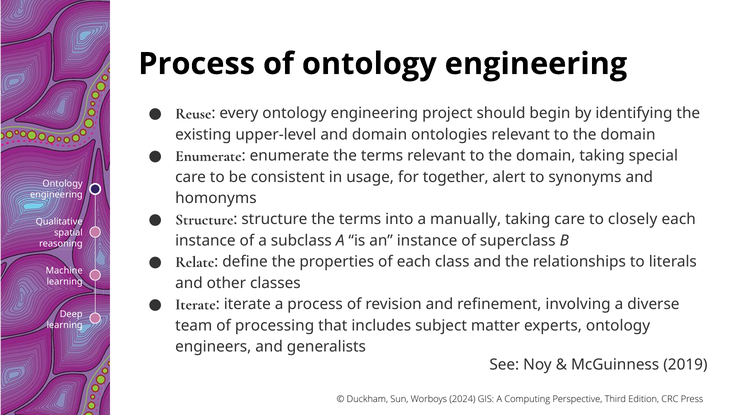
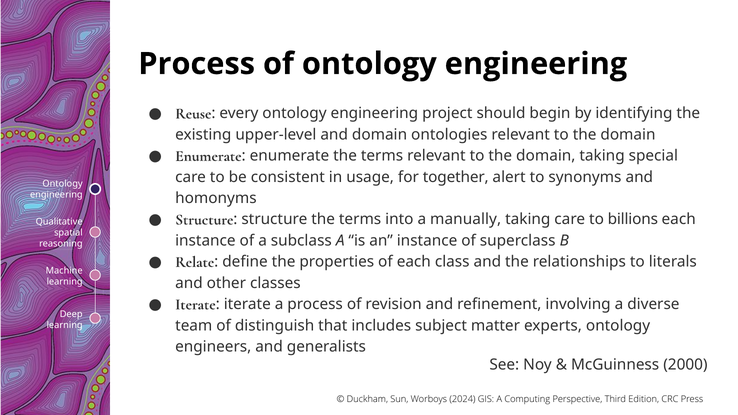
closely: closely -> billions (633, 219)
processing: processing -> distinguish (275, 326)
2019: 2019 -> 2000 (685, 365)
